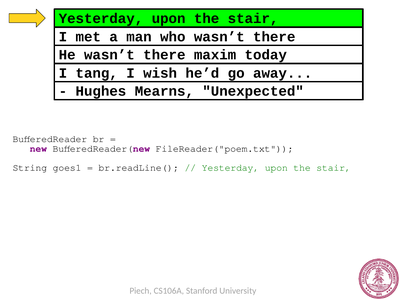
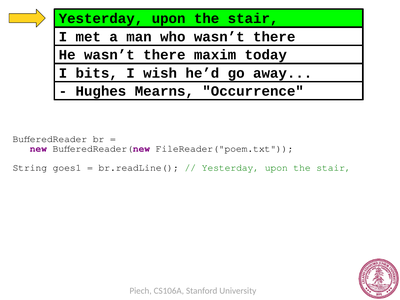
tang: tang -> bits (97, 73)
Unexpected: Unexpected -> Occurrence (253, 91)
